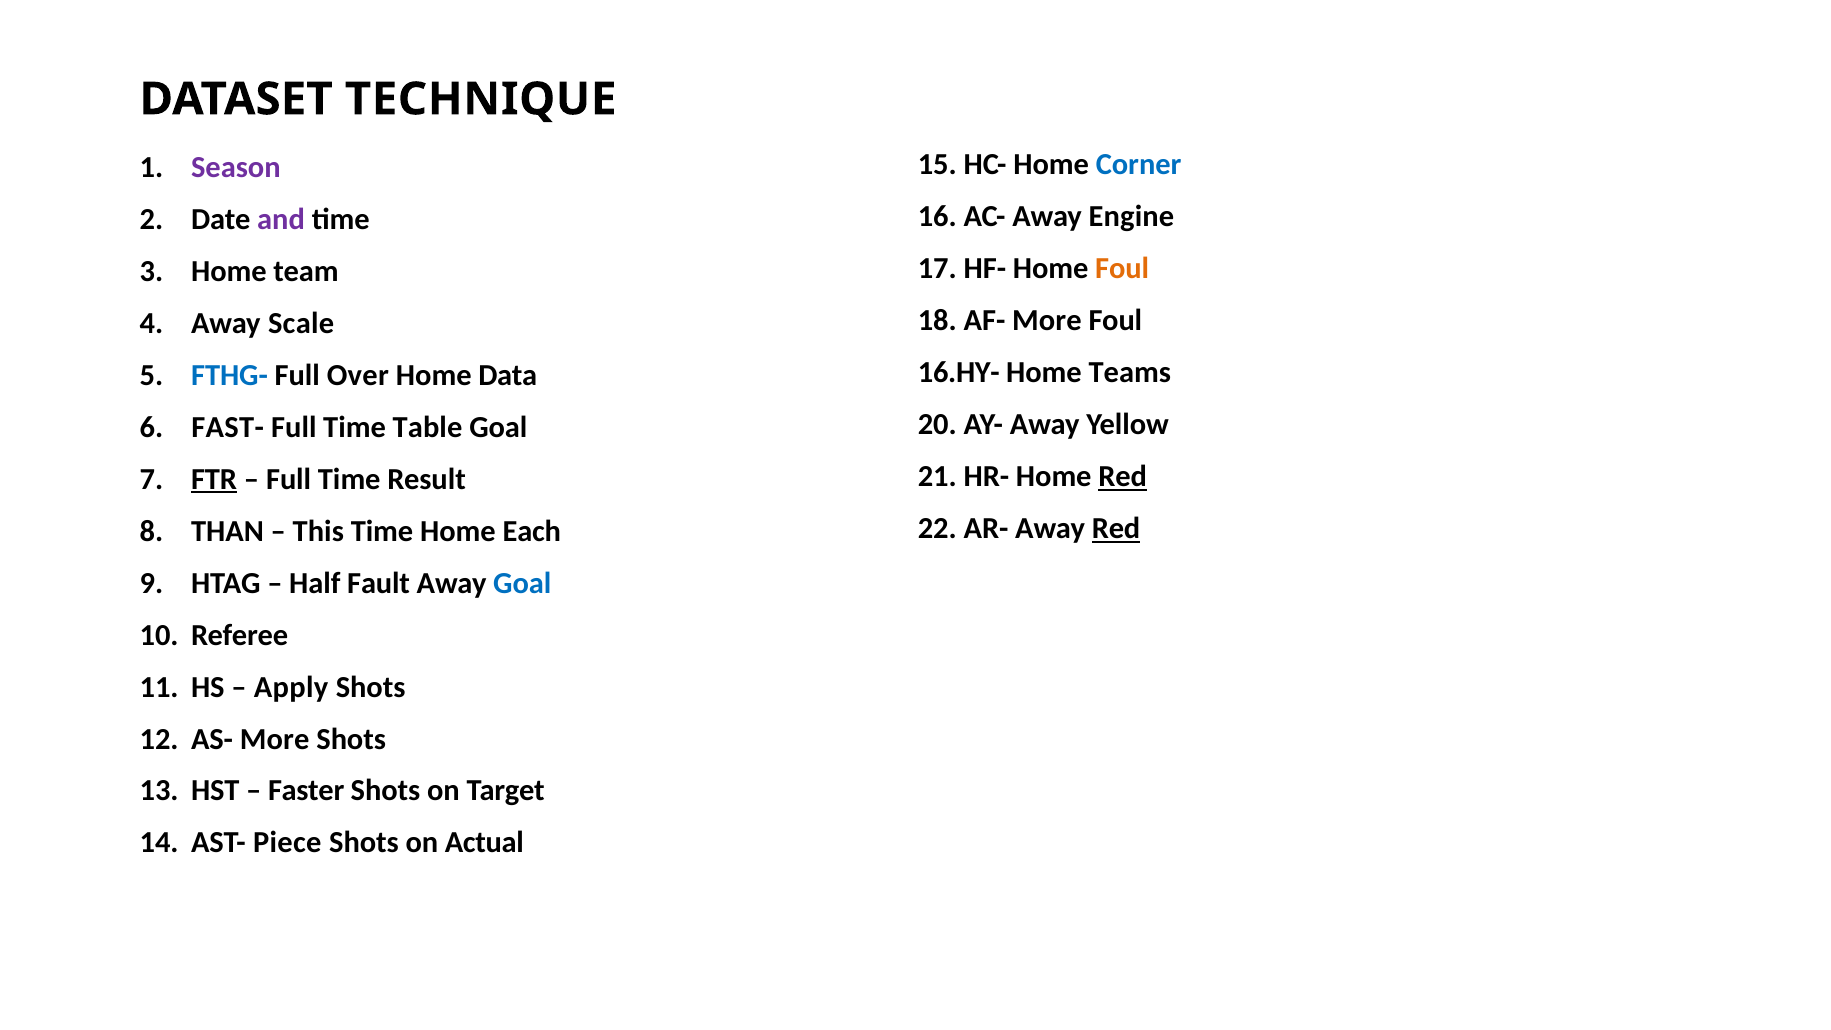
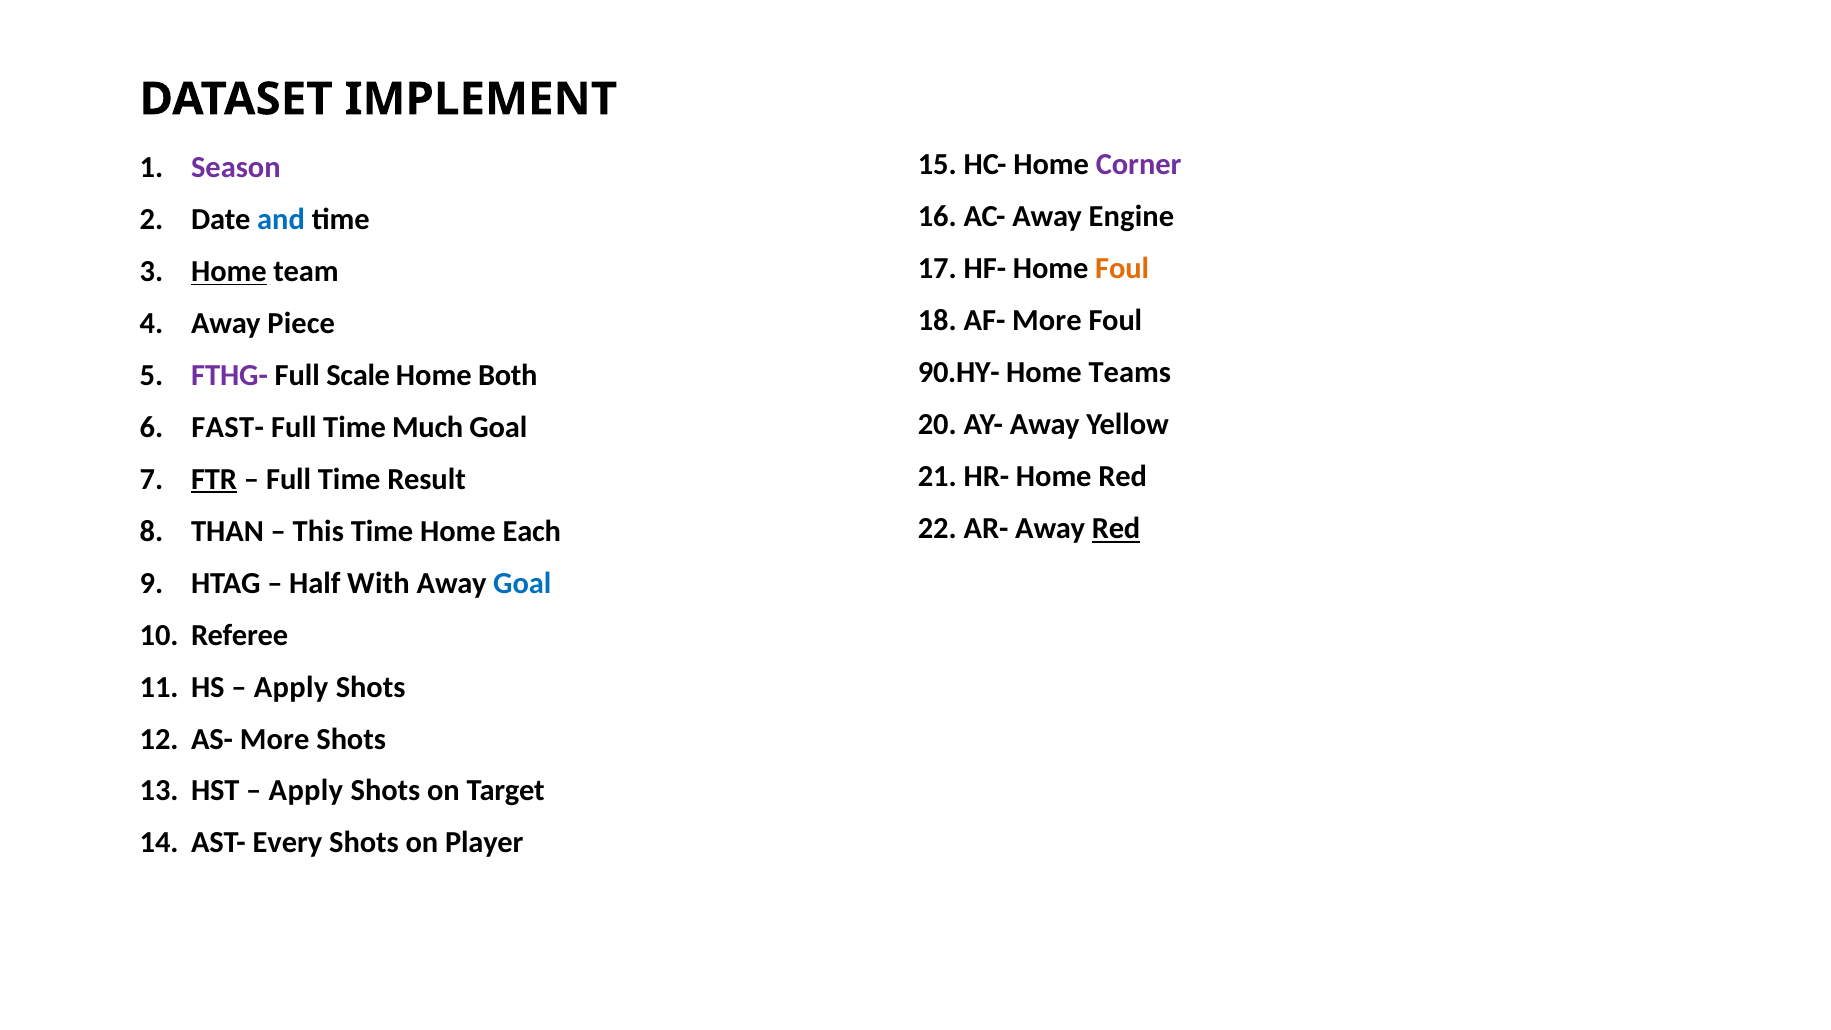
TECHNIQUE: TECHNIQUE -> IMPLEMENT (481, 99)
Corner colour: blue -> purple (1139, 165)
and colour: purple -> blue (281, 219)
Home underline: none -> present (229, 271)
Scale: Scale -> Piece (301, 323)
16.HY-: 16.HY- -> 90.HY- (959, 373)
FTHG- colour: blue -> purple (230, 375)
Over: Over -> Scale (358, 375)
Data: Data -> Both (508, 375)
Table: Table -> Much (428, 427)
Red underline: present -> none (1123, 477)
Fault: Fault -> With (378, 583)
Faster: Faster -> Apply (306, 791)
Piece: Piece -> Every (287, 843)
Actual: Actual -> Player (484, 843)
